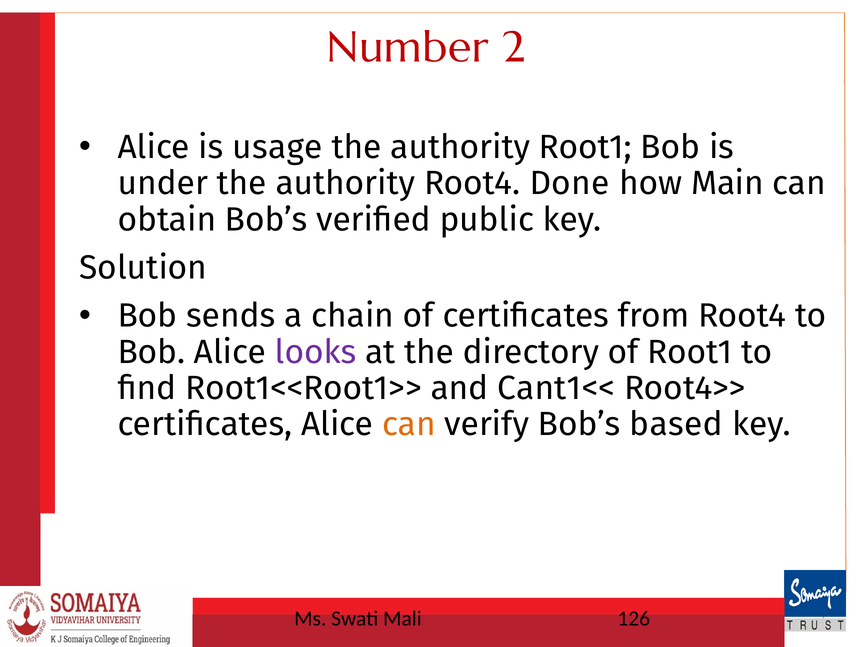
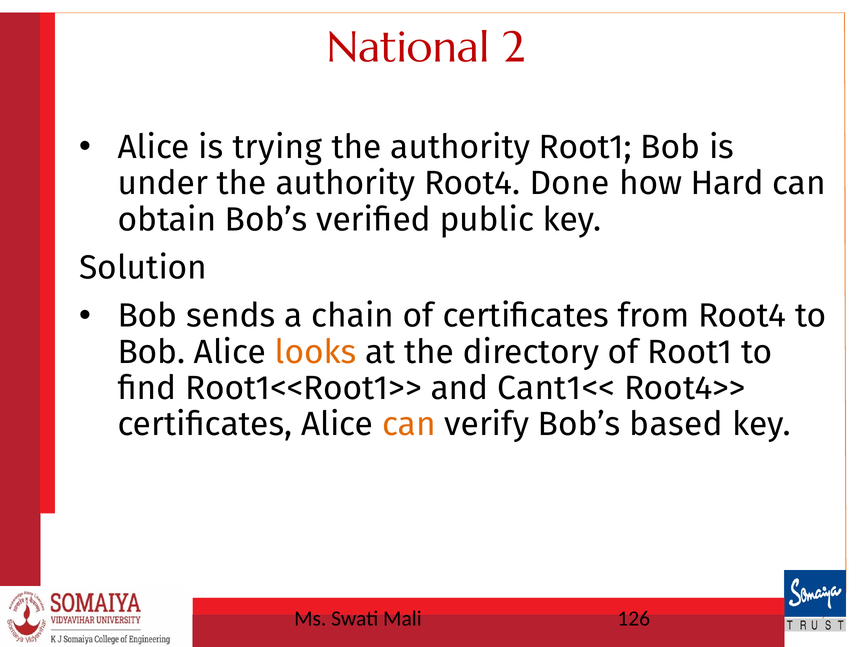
Number: Number -> National (408, 48)
usage: usage -> trying (277, 147)
Main: Main -> Hard (727, 183)
looks colour: purple -> orange (316, 352)
